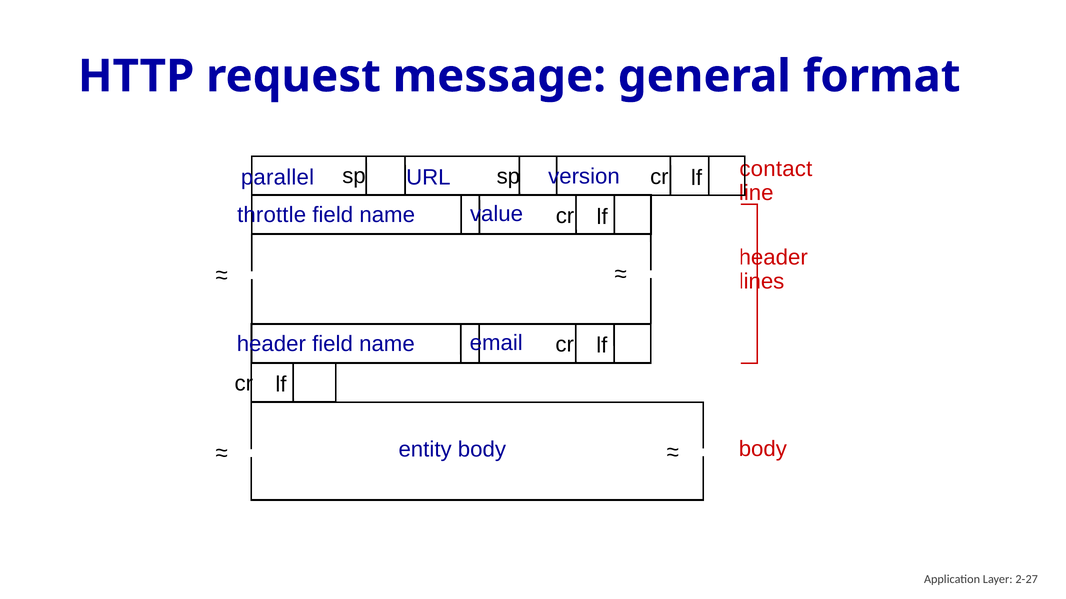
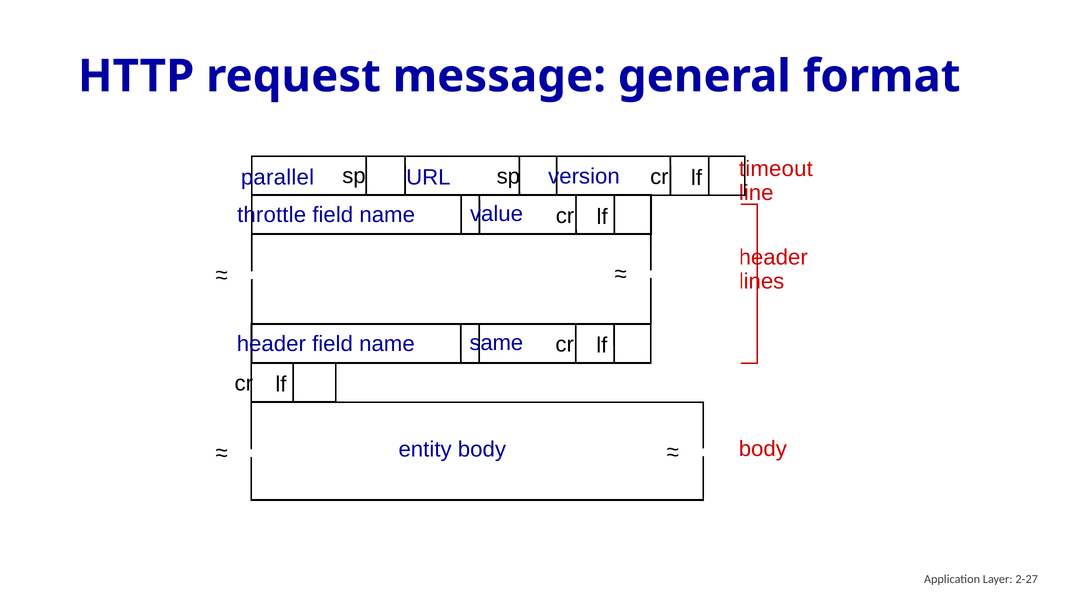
contact: contact -> timeout (776, 169)
email: email -> same (496, 343)
